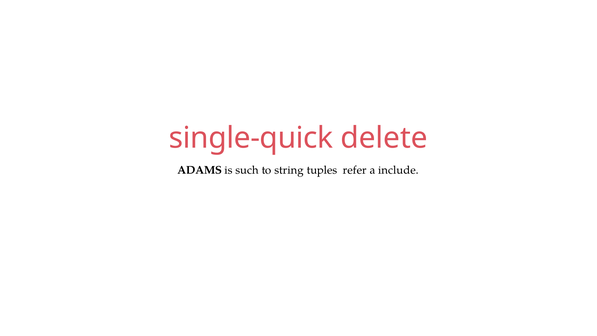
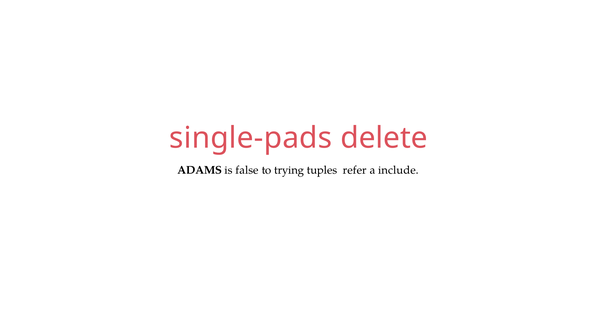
single-quick: single-quick -> single-pads (251, 138)
such: such -> false (247, 170)
string: string -> trying (289, 170)
